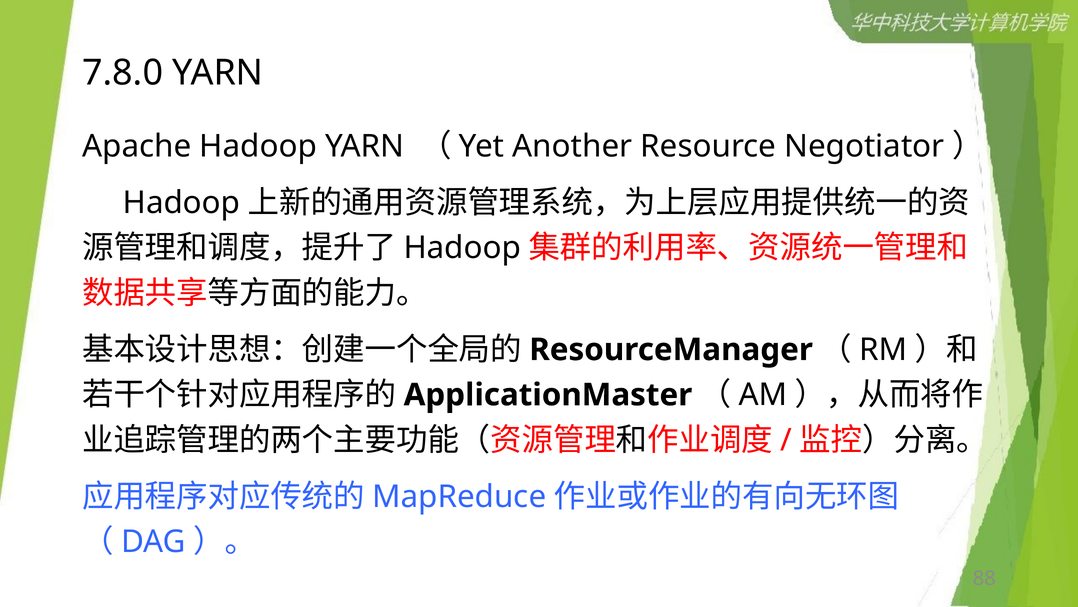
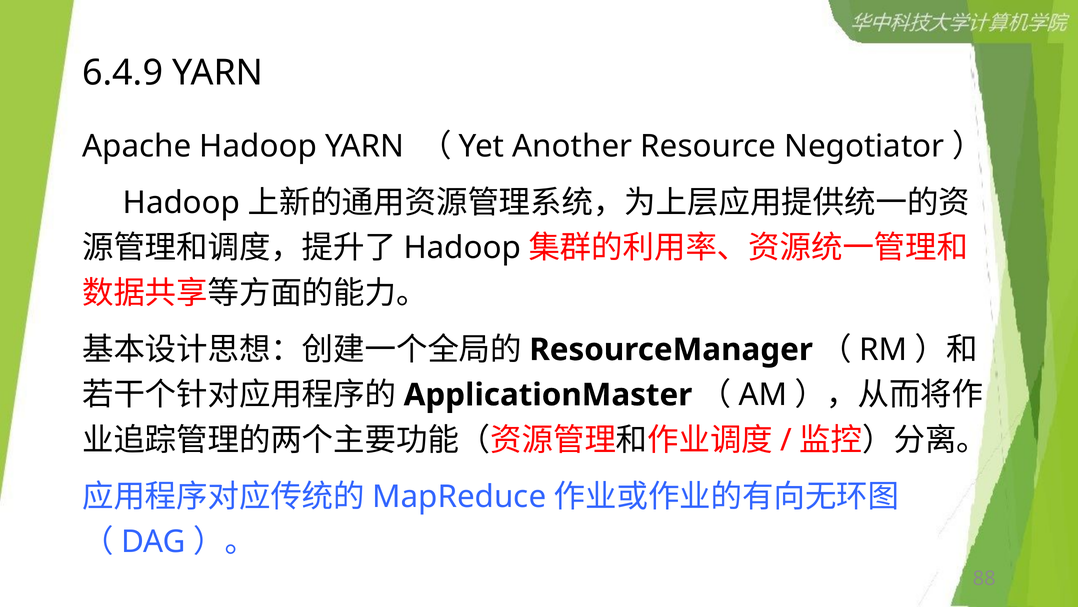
7.8.0: 7.8.0 -> 6.4.9 (123, 73)
